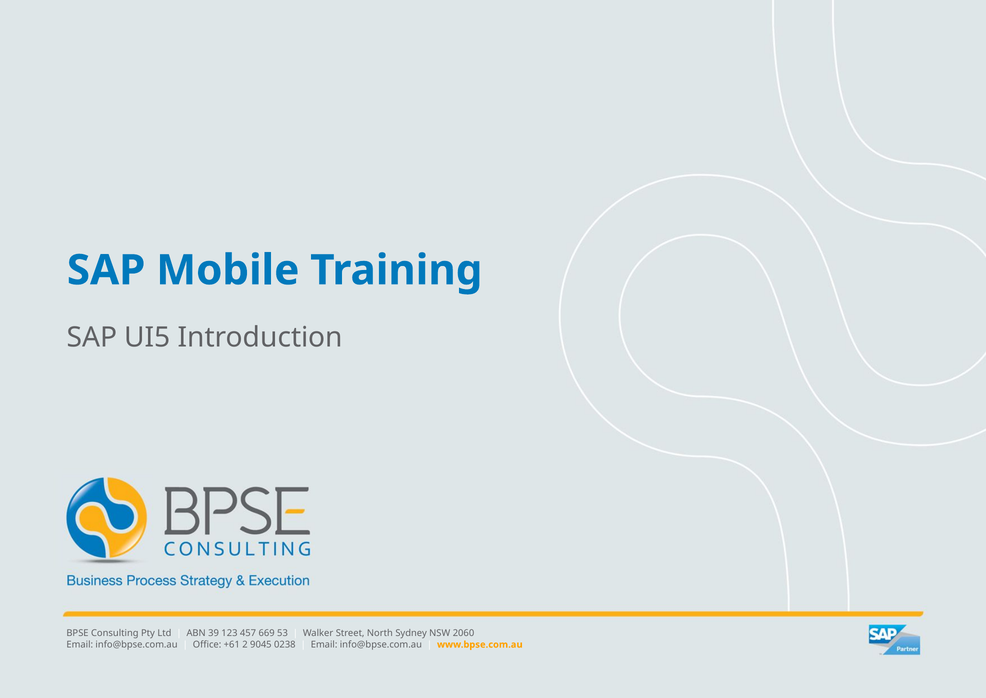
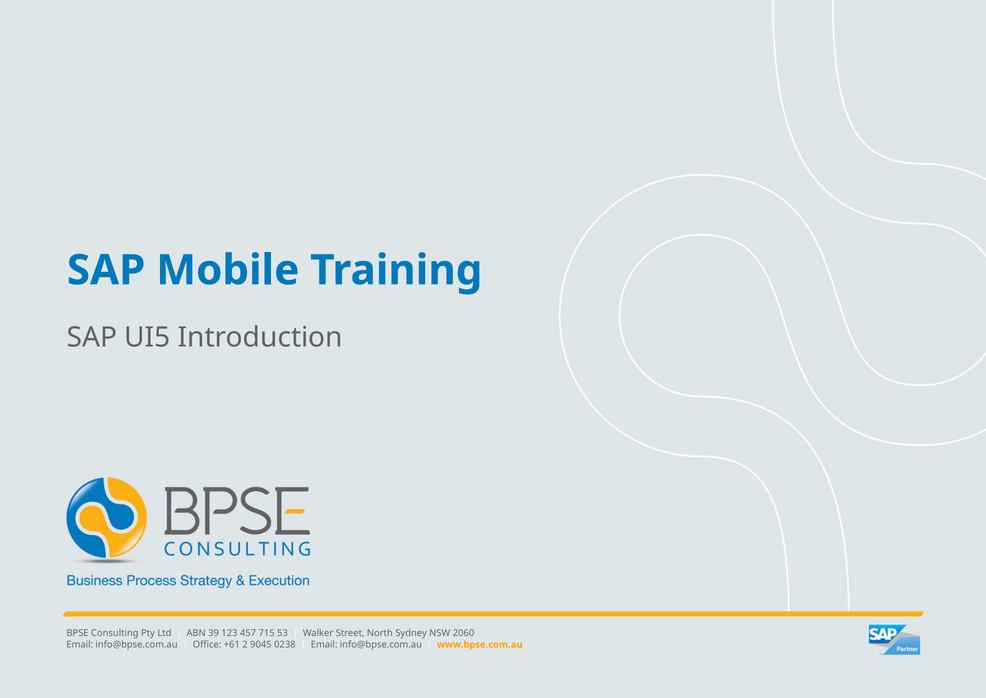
669: 669 -> 715 (267, 633)
